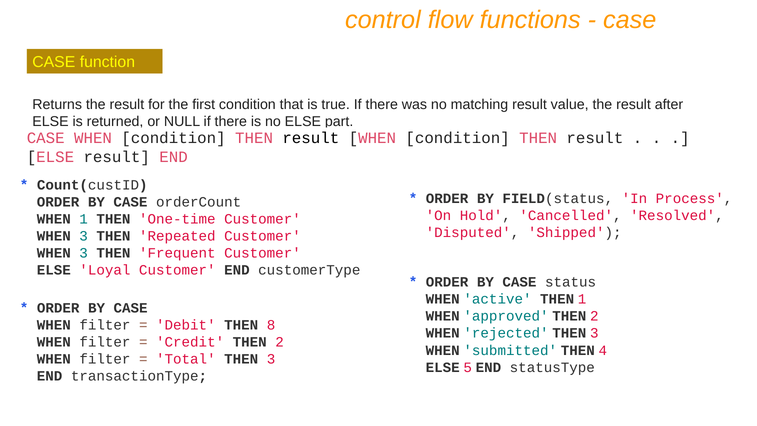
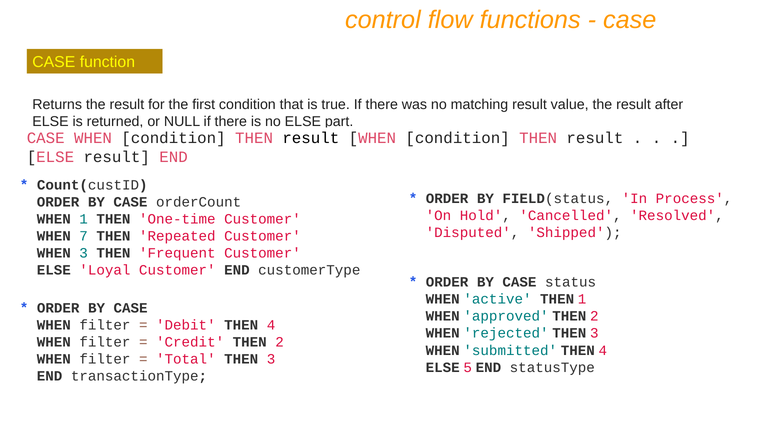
3: 3 -> 7 (84, 236)
Debit THEN 8: 8 -> 4 (271, 325)
